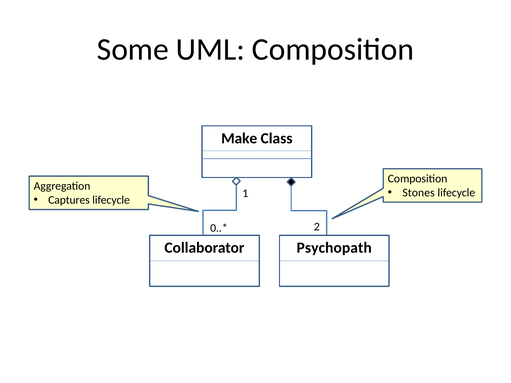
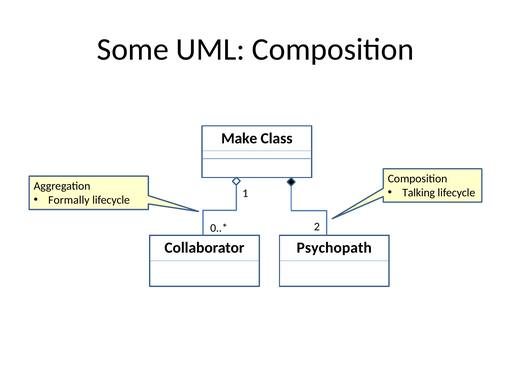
Stones: Stones -> Talking (419, 193)
Captures: Captures -> Formally (69, 200)
